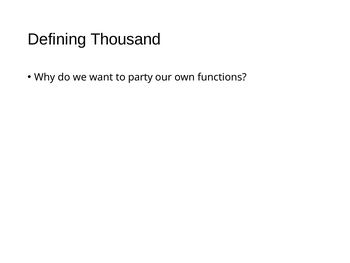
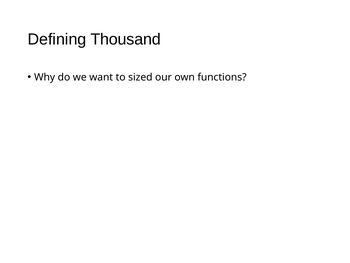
party: party -> sized (140, 77)
